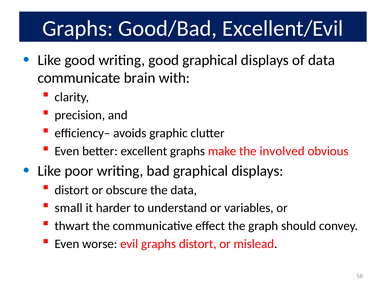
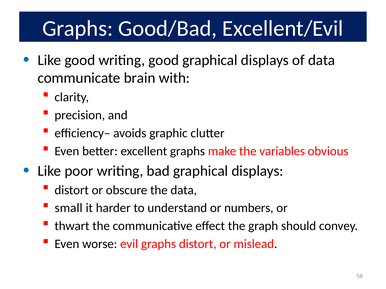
involved: involved -> variables (282, 151)
variables: variables -> numbers (249, 208)
